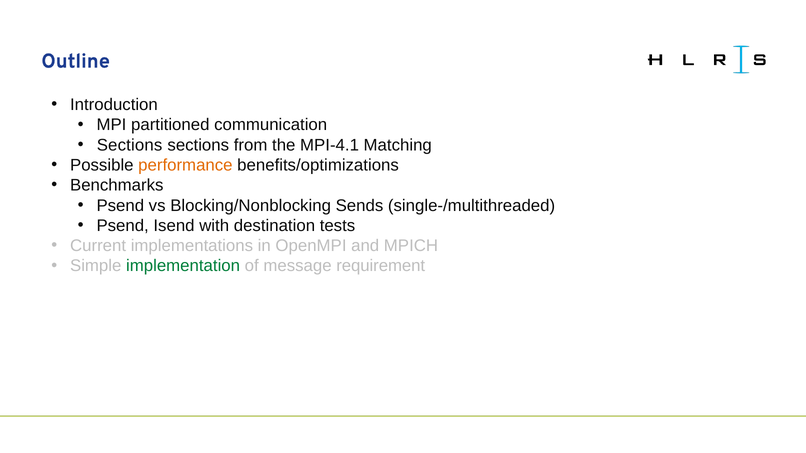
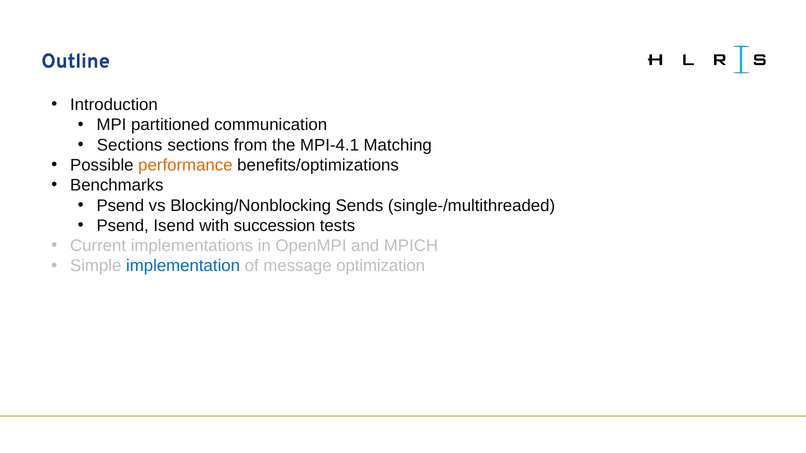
destination: destination -> succession (275, 226)
implementation colour: green -> blue (183, 266)
requirement: requirement -> optimization (381, 266)
